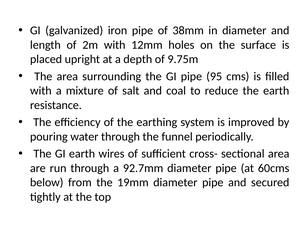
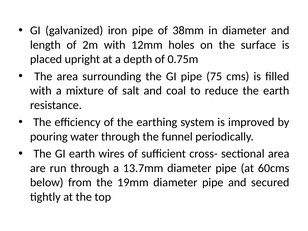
9.75m: 9.75m -> 0.75m (183, 59)
95: 95 -> 75 (214, 76)
92.7mm: 92.7mm -> 13.7mm (143, 168)
